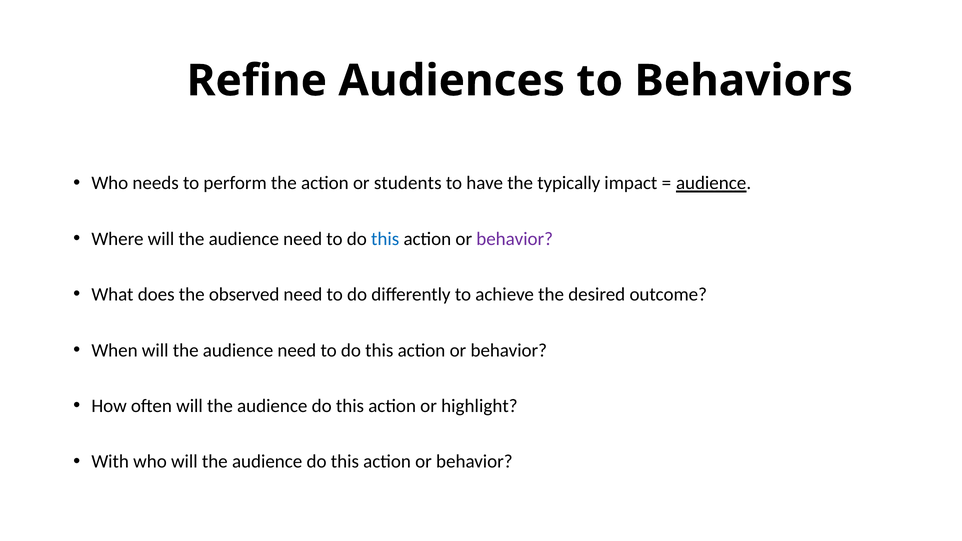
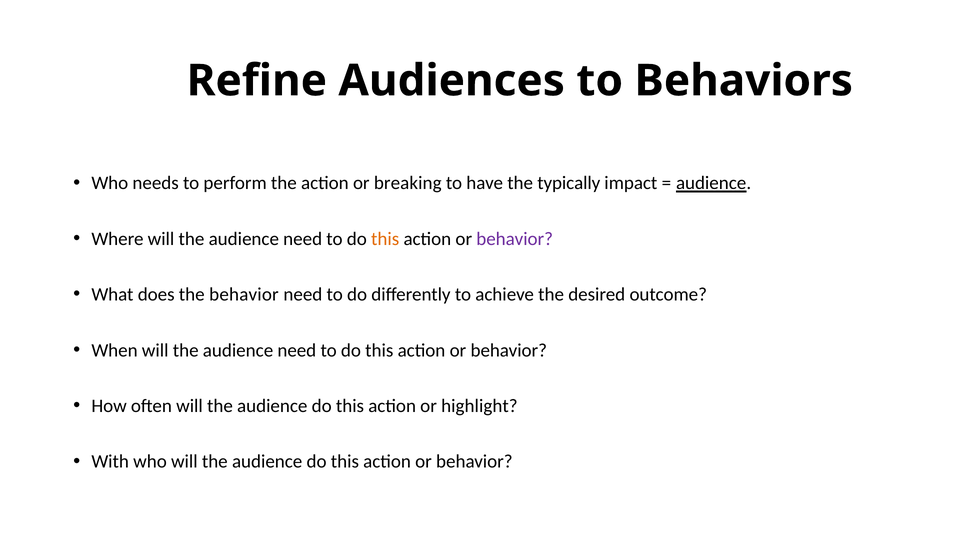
students: students -> breaking (408, 183)
this colour: blue -> orange (385, 239)
the observed: observed -> behavior (244, 295)
